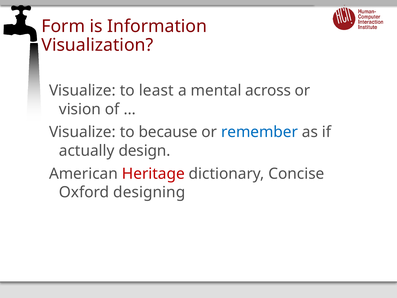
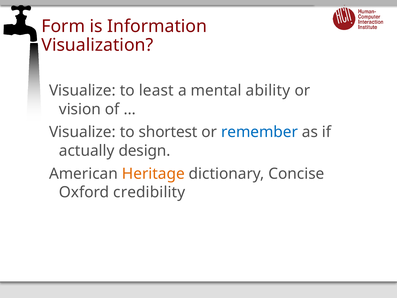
across: across -> ability (268, 91)
because: because -> shortest (168, 132)
Heritage colour: red -> orange (153, 174)
designing: designing -> credibility (149, 192)
